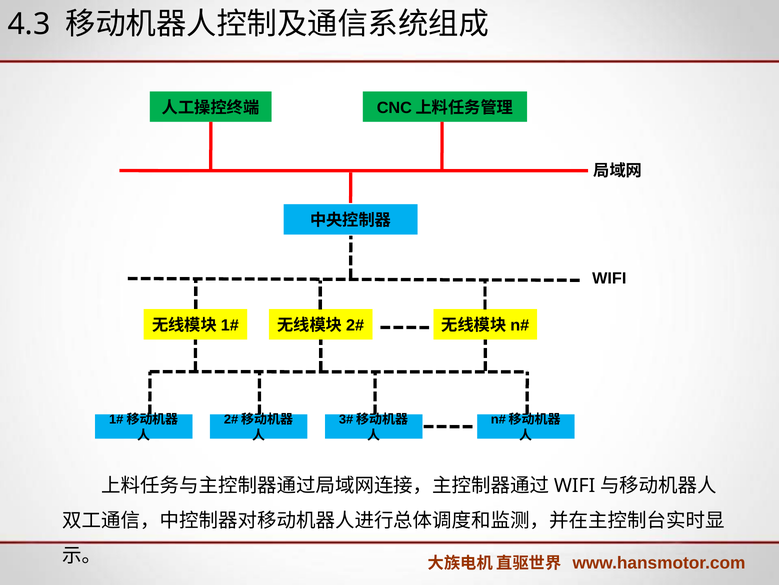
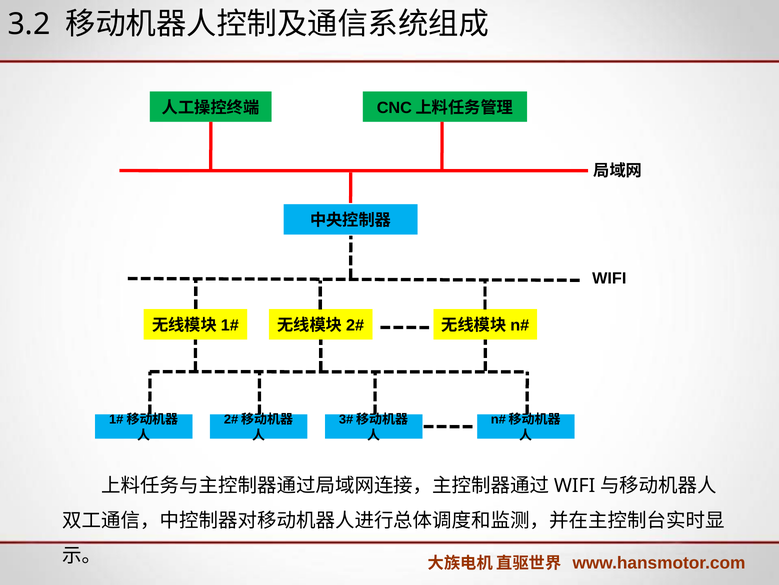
4.3: 4.3 -> 3.2 (29, 24)
